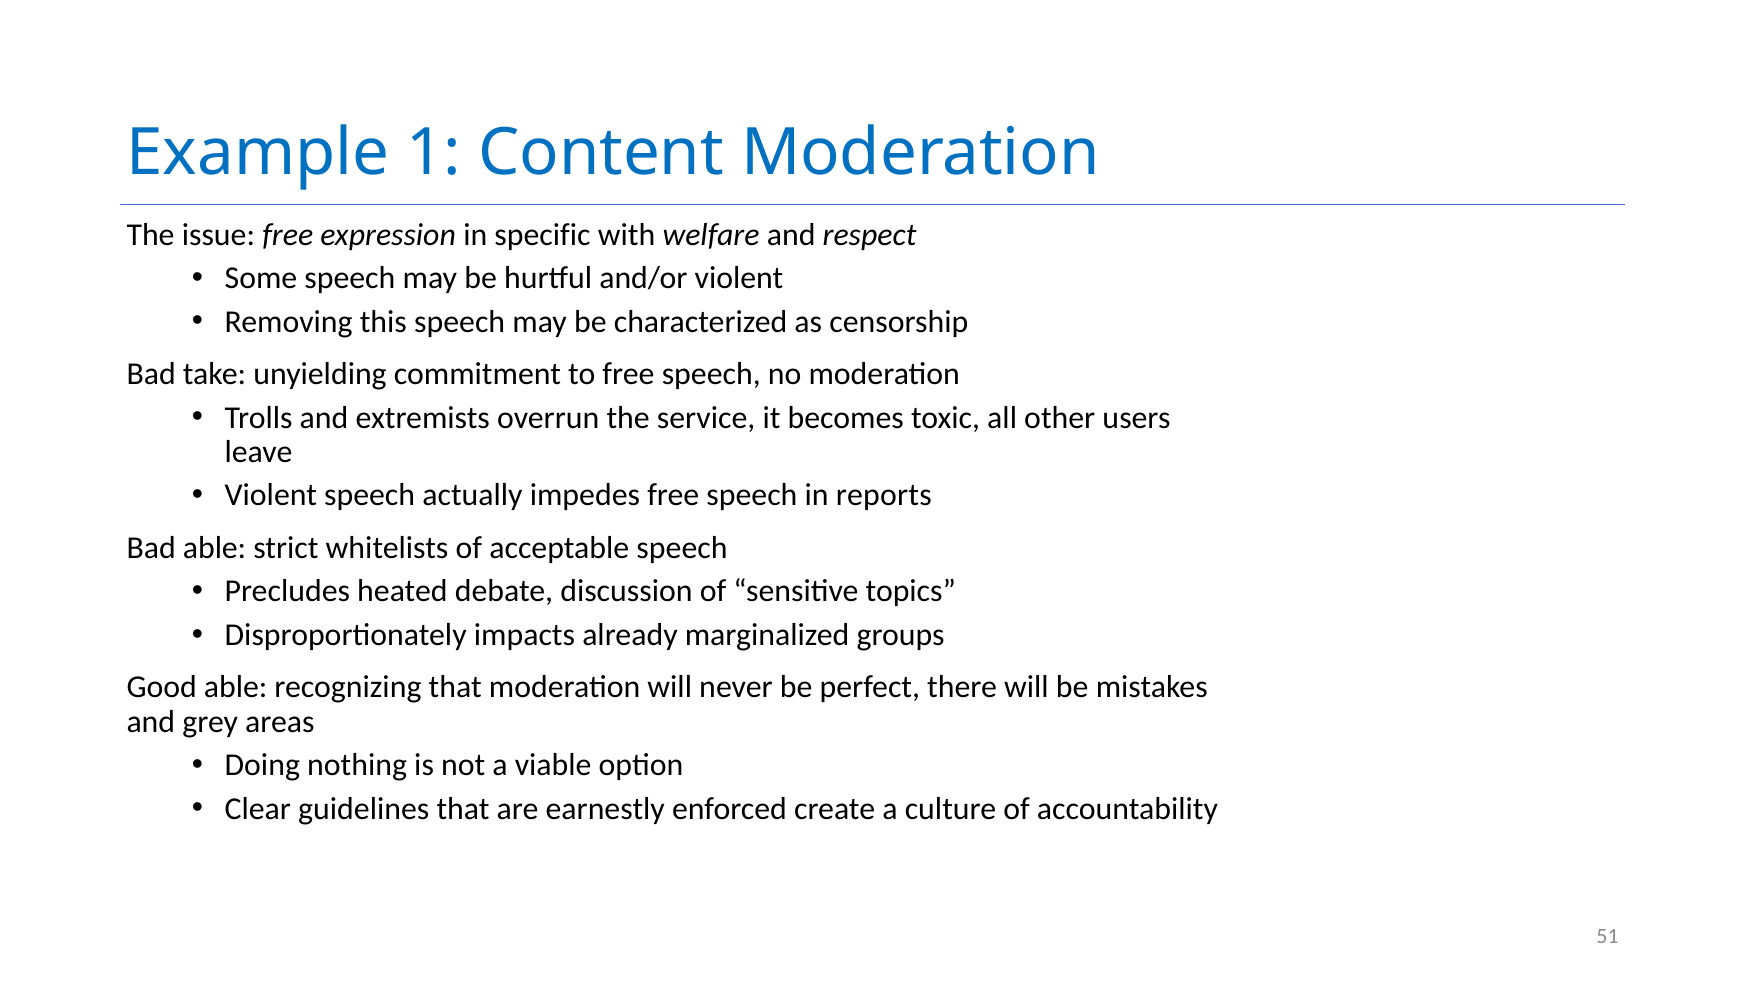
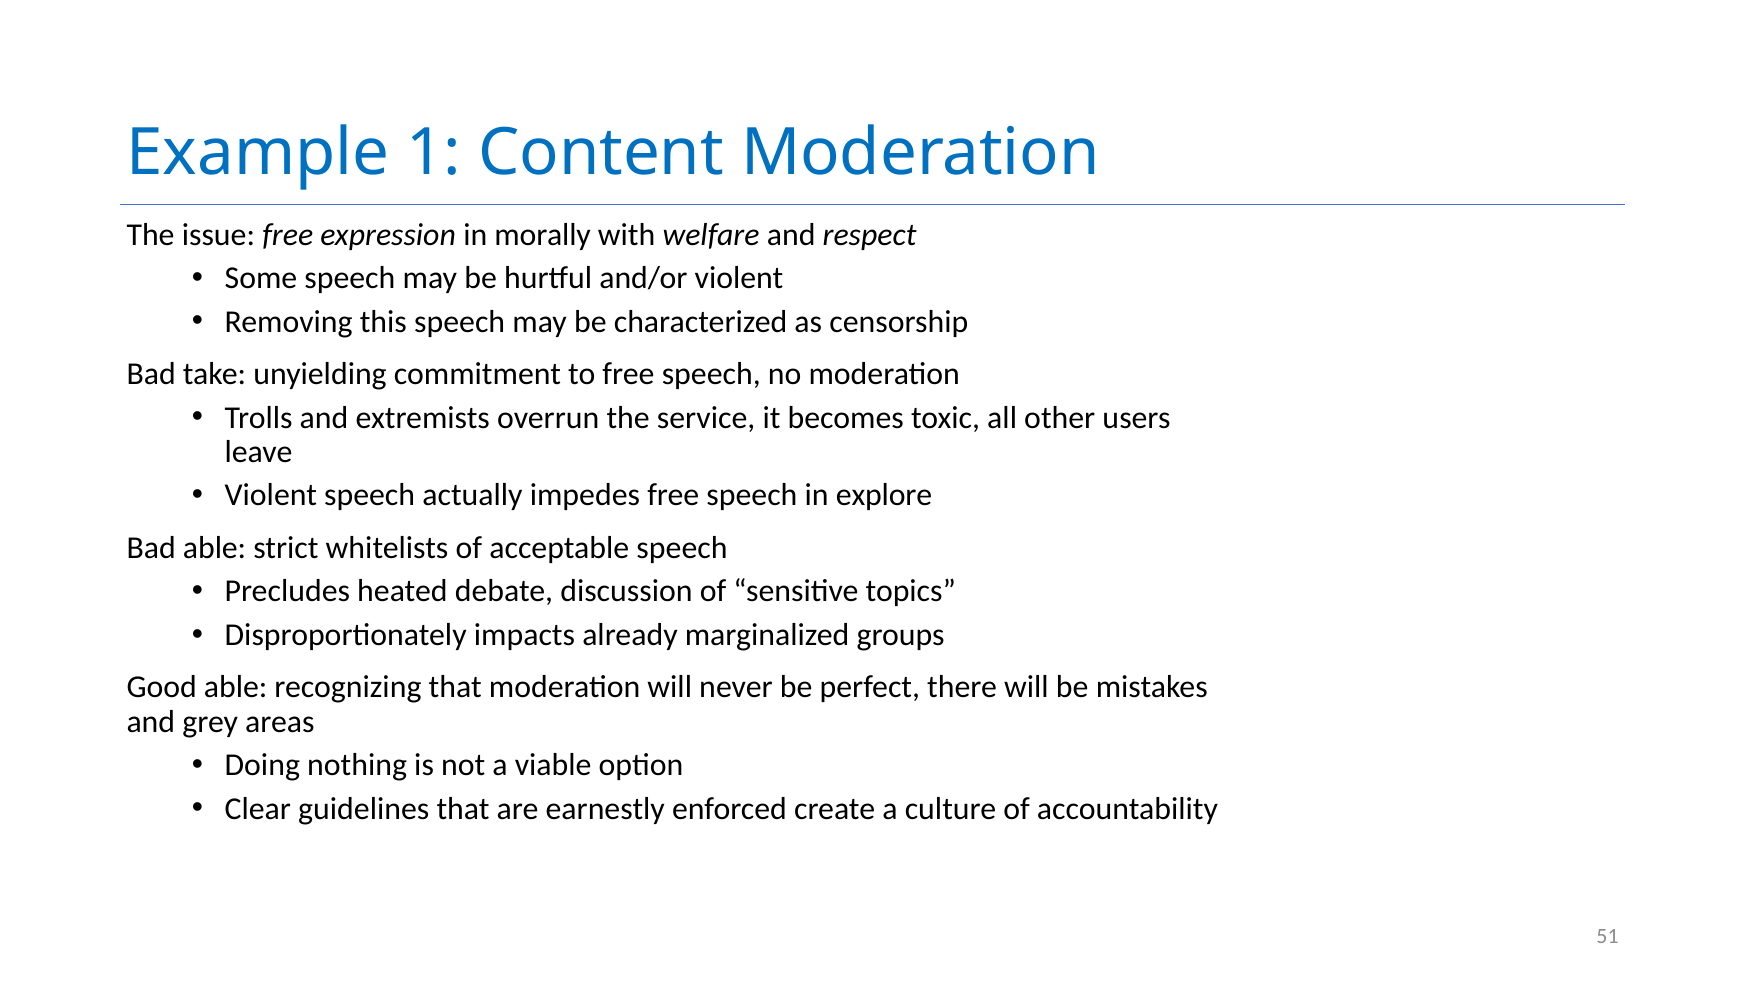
specific: specific -> morally (543, 235)
reports: reports -> explore (884, 496)
